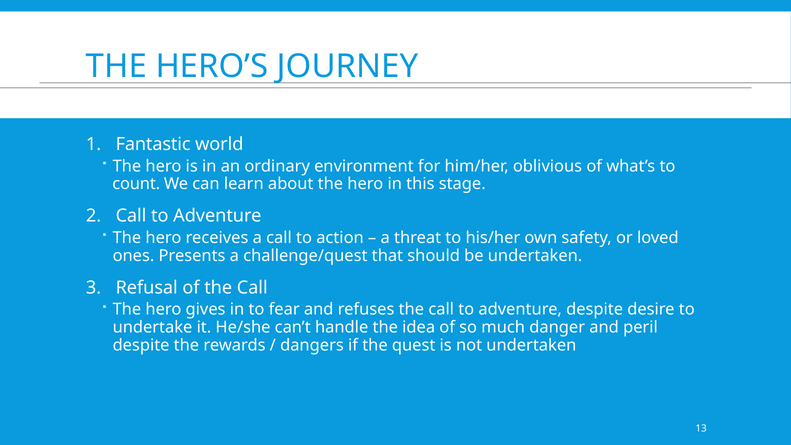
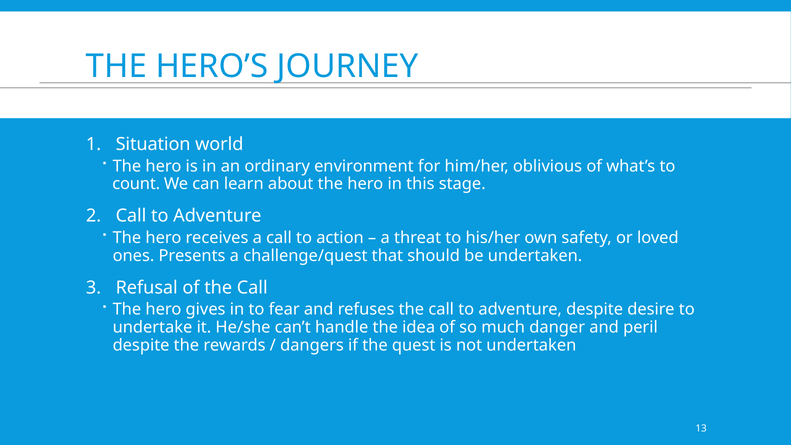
Fantastic: Fantastic -> Situation (153, 144)
